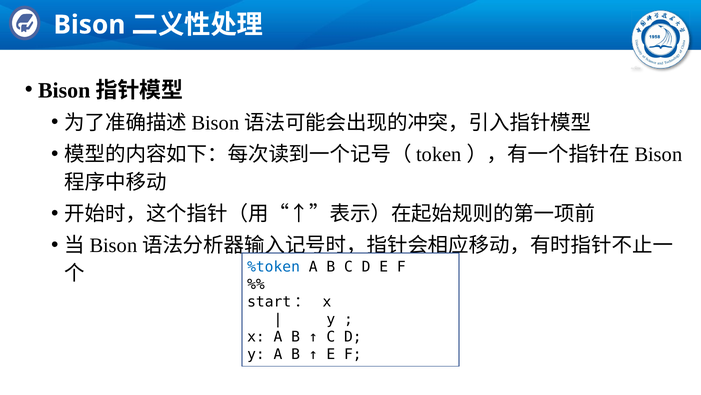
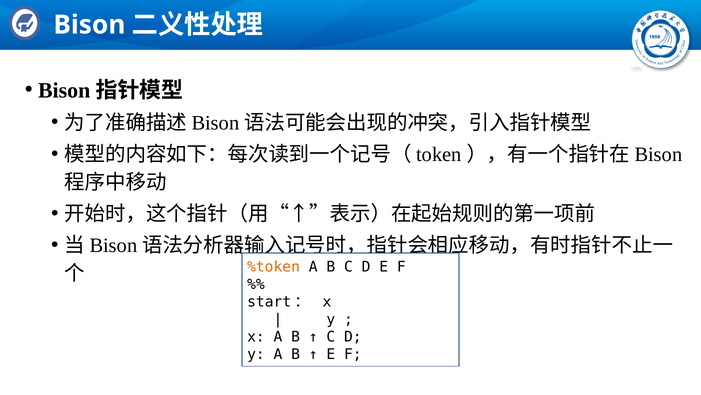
%token colour: blue -> orange (274, 266)
